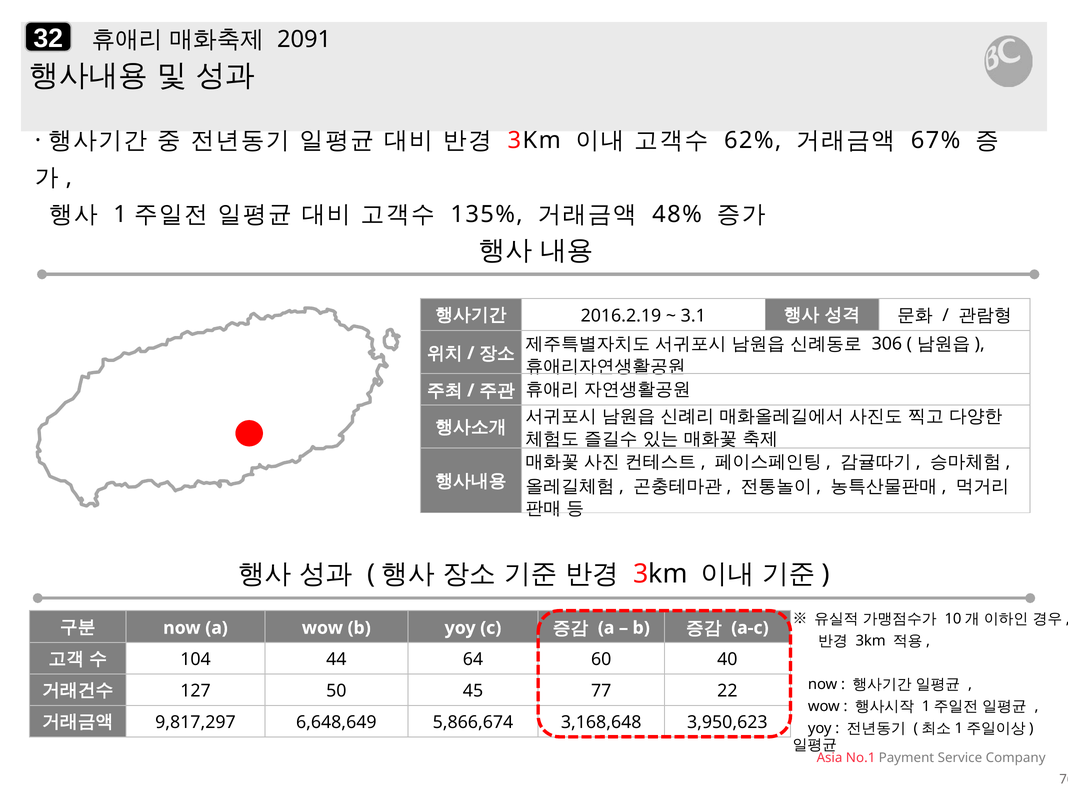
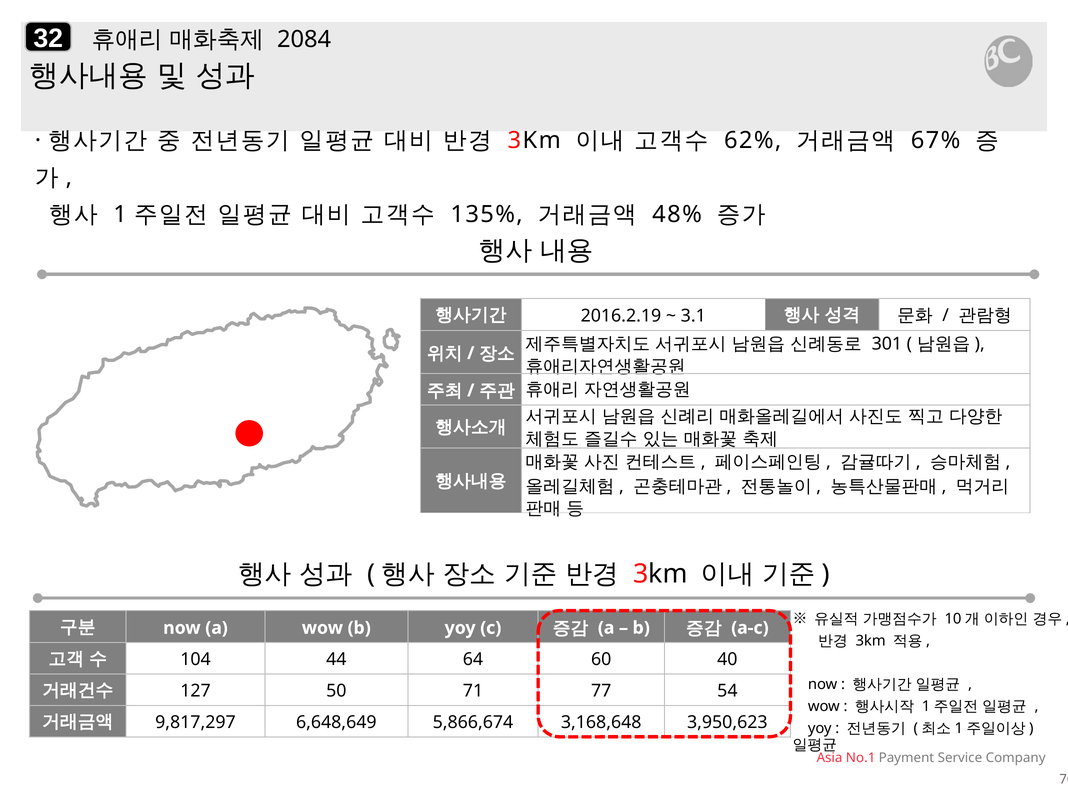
2091: 2091 -> 2084 (304, 39)
306: 306 -> 301 (887, 344)
45: 45 -> 71 (473, 691)
22: 22 -> 54 (727, 691)
